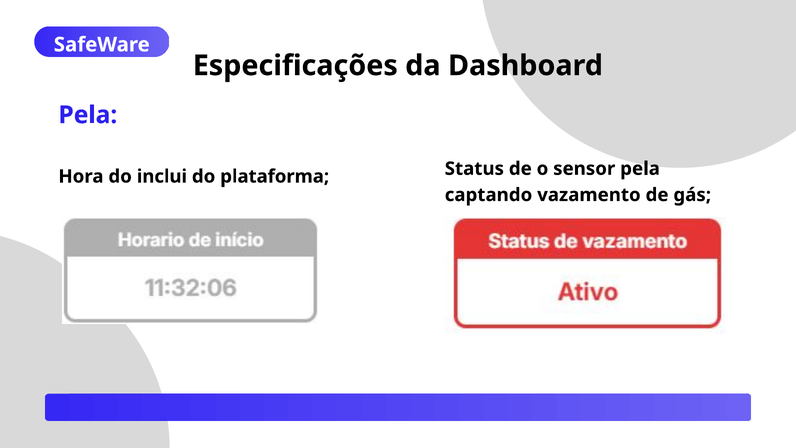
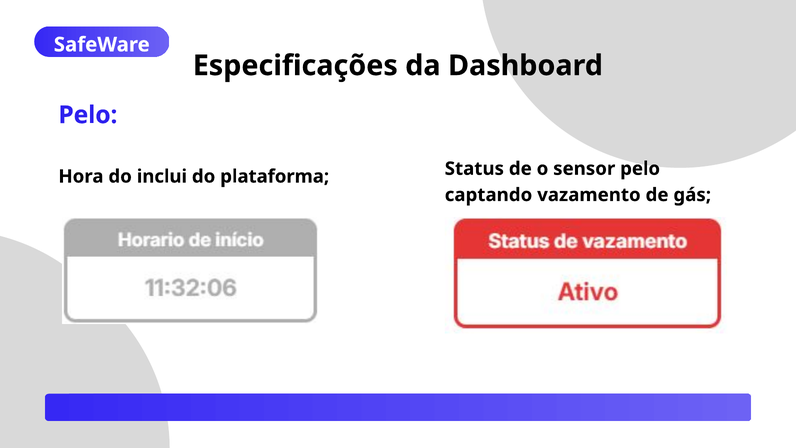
Pela: Pela -> Pelo (88, 115)
sensor pela: pela -> pelo (640, 169)
